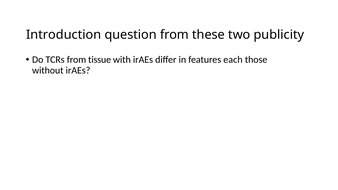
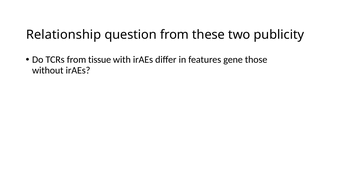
Introduction: Introduction -> Relationship (64, 35)
each: each -> gene (233, 60)
